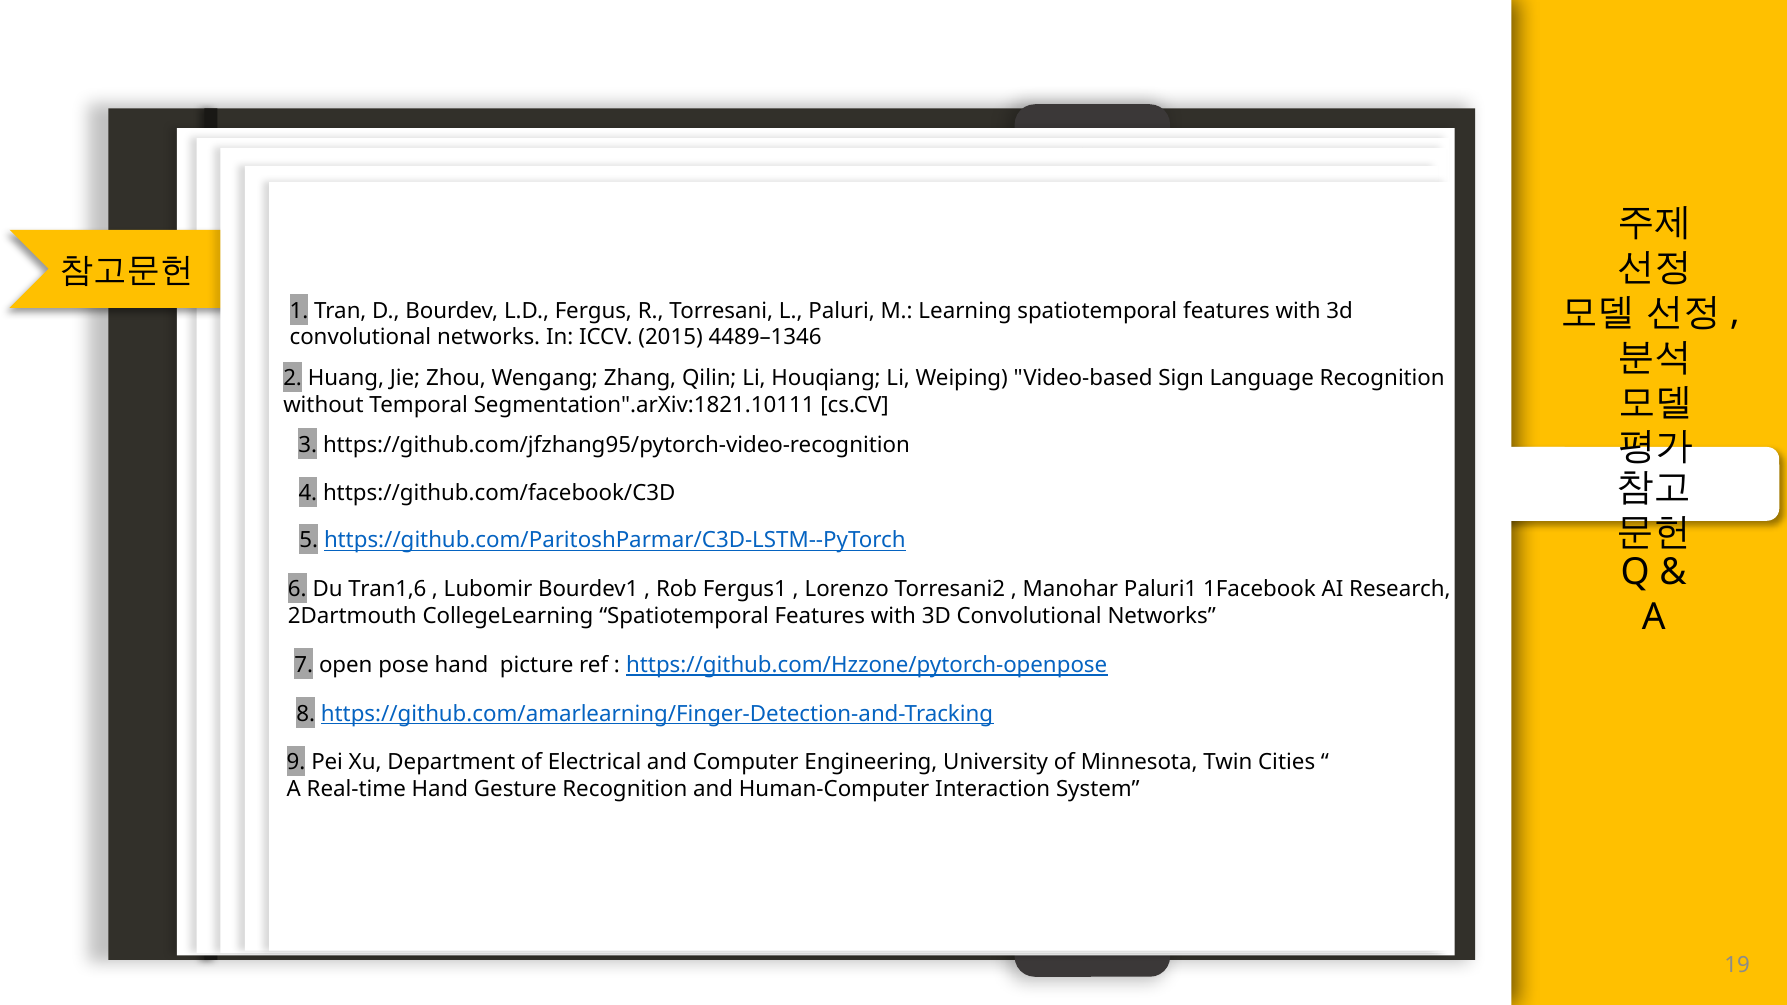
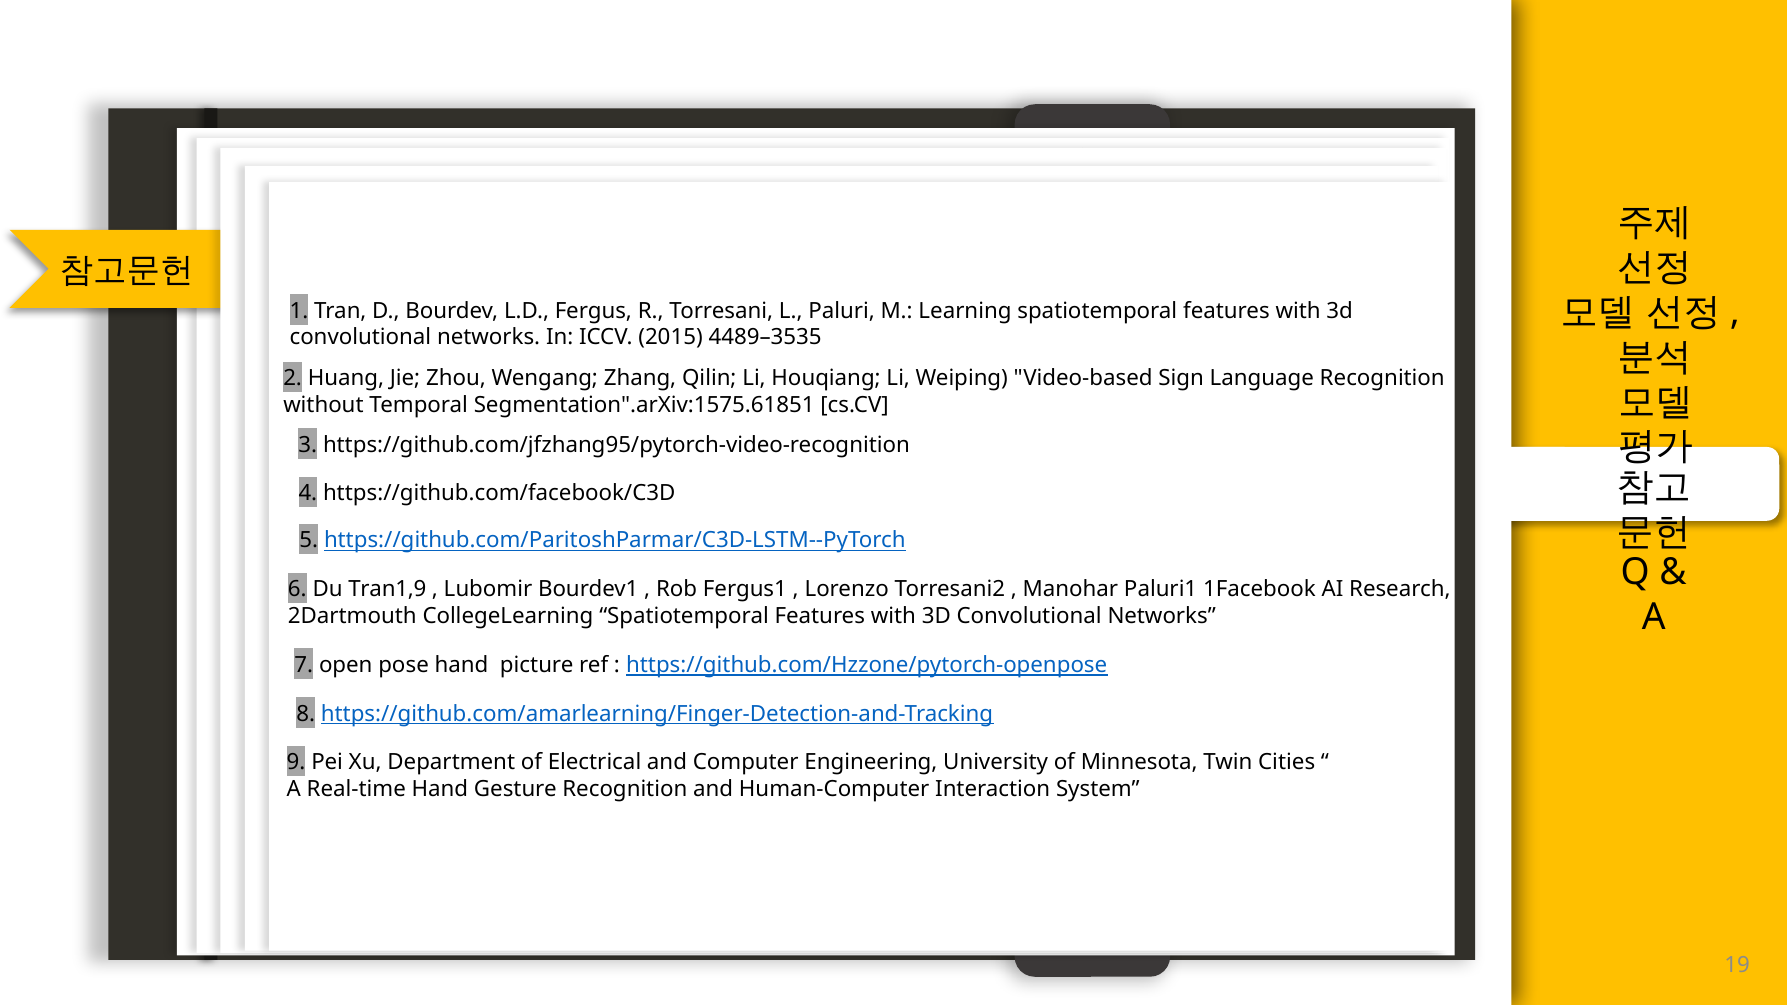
4489–1346: 4489–1346 -> 4489–3535 (765, 338)
Segmentation".arXiv:1821.10111: Segmentation".arXiv:1821.10111 -> Segmentation".arXiv:1575.61851 (644, 405)
Tran1,6: Tran1,6 -> Tran1,9 (387, 589)
